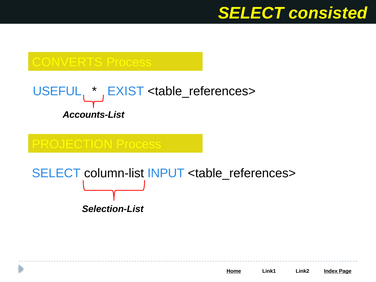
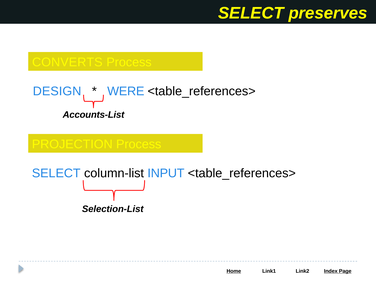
consisted: consisted -> preserves (328, 13)
USEFUL: USEFUL -> DESIGN (57, 91)
EXIST: EXIST -> WERE (126, 91)
